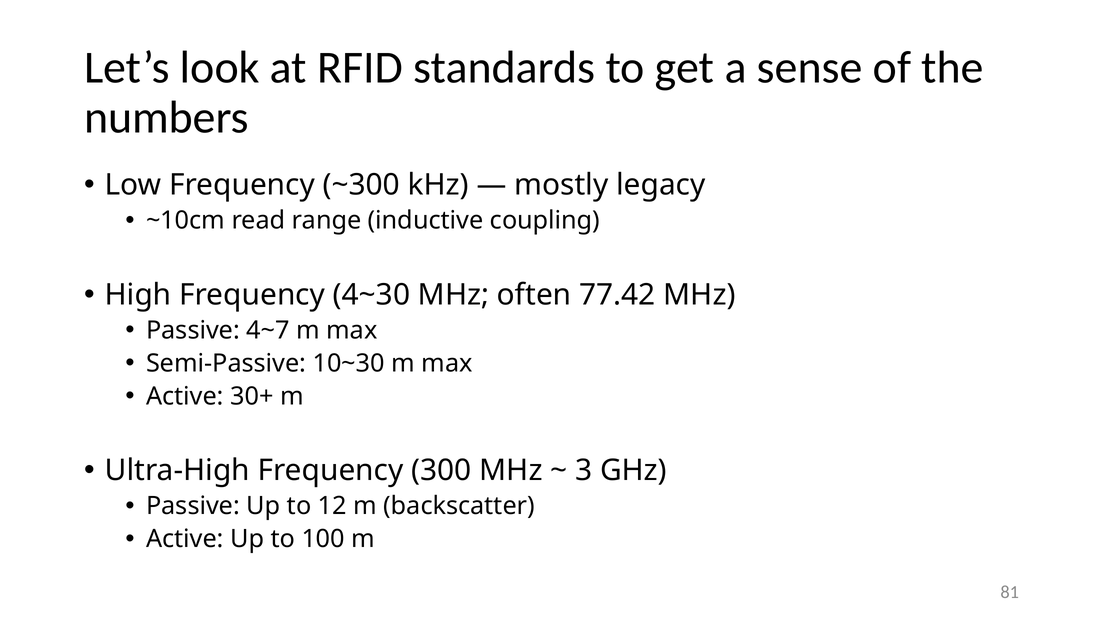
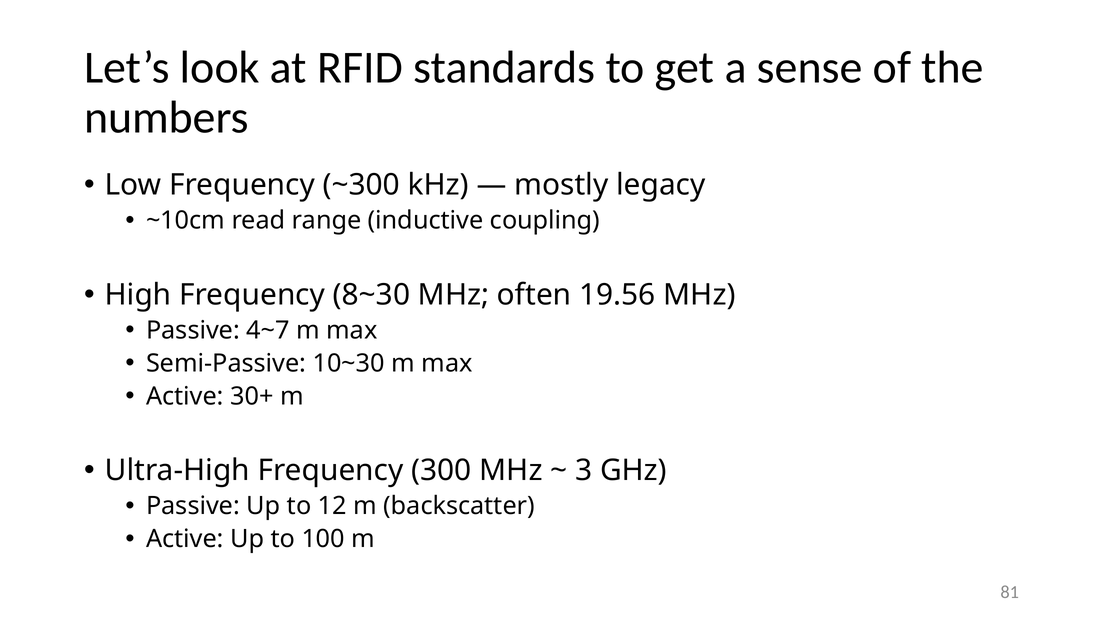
4~30: 4~30 -> 8~30 (371, 295)
77.42: 77.42 -> 19.56 (617, 295)
